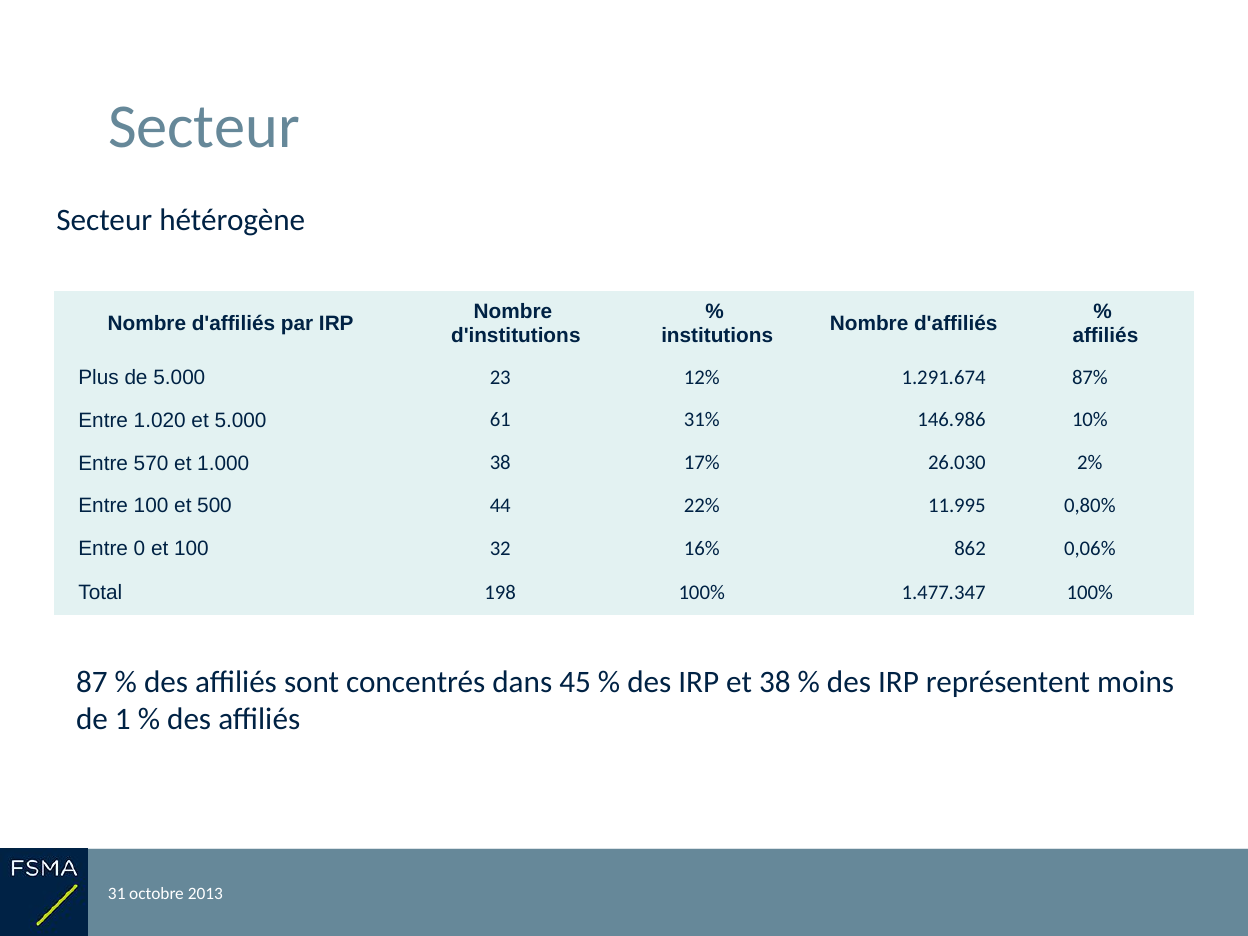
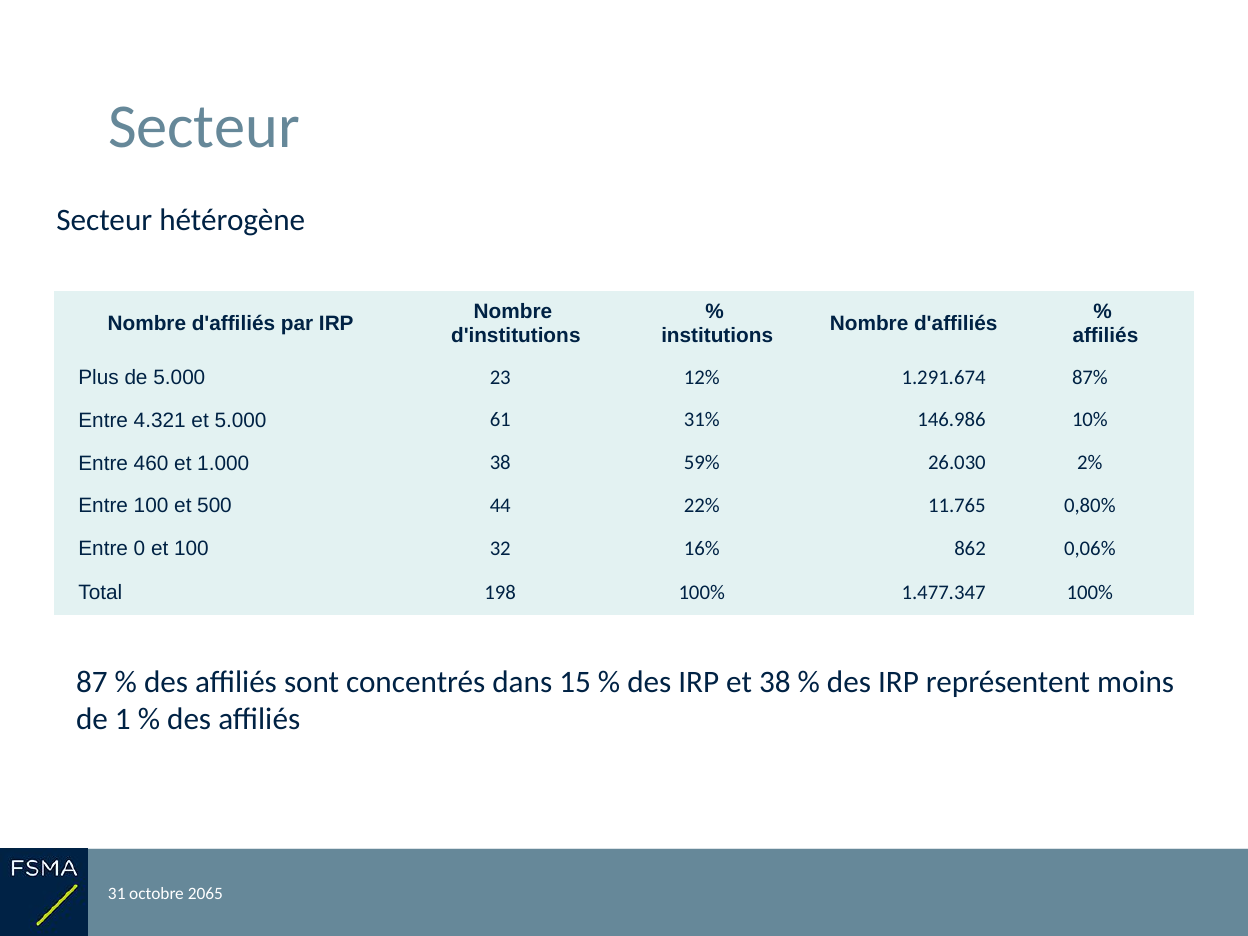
1.020: 1.020 -> 4.321 (160, 420)
570: 570 -> 460 (151, 463)
17%: 17% -> 59% (702, 463)
11.995: 11.995 -> 11.765 (957, 506)
45: 45 -> 15 (575, 682)
2013: 2013 -> 2065 (205, 894)
